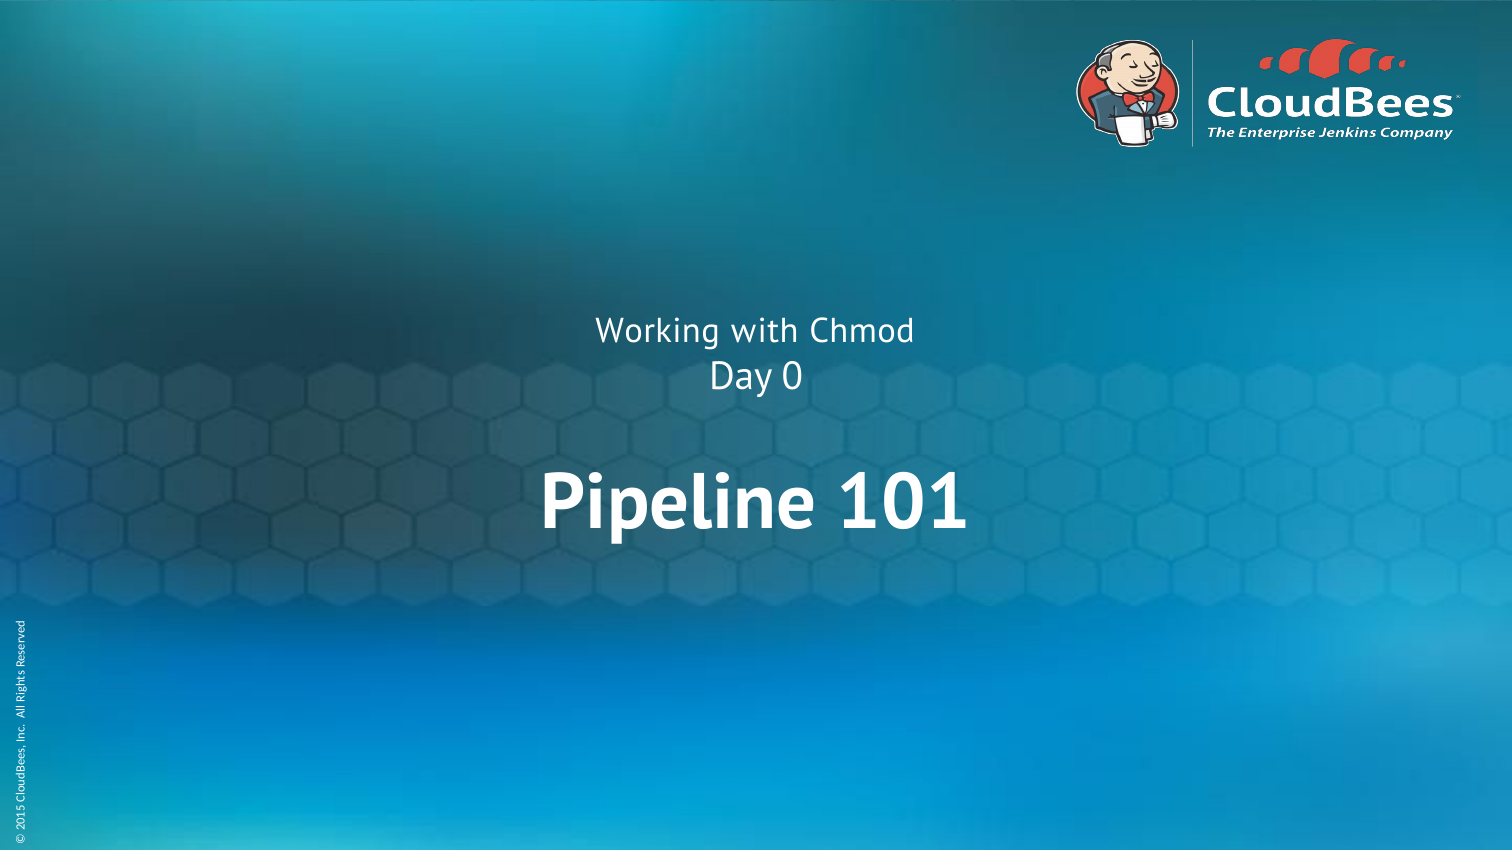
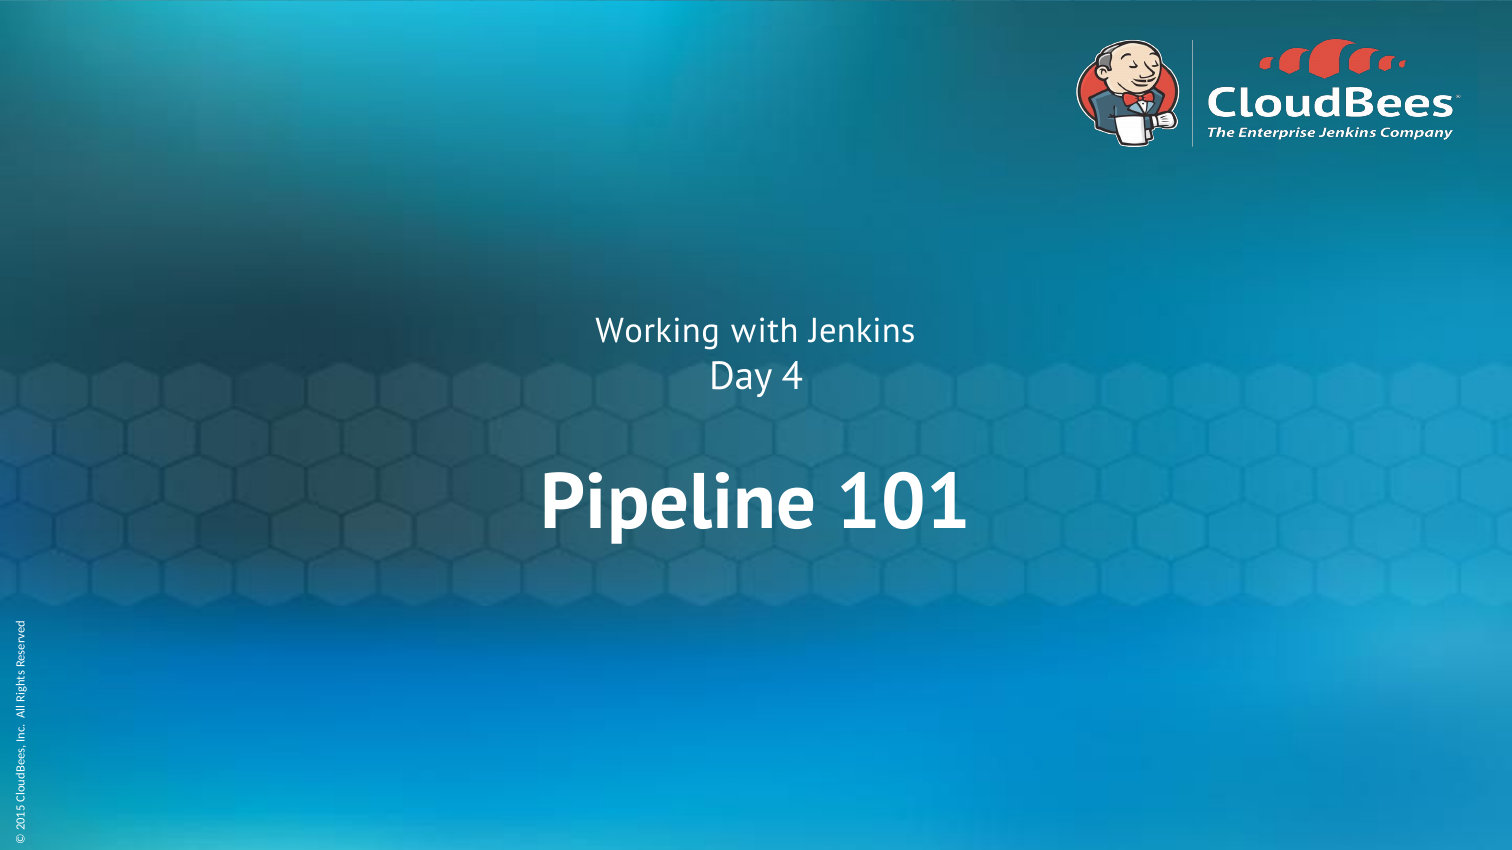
Chmod: Chmod -> Jenkins (862, 331)
Day 0: 0 -> 4 (792, 376)
